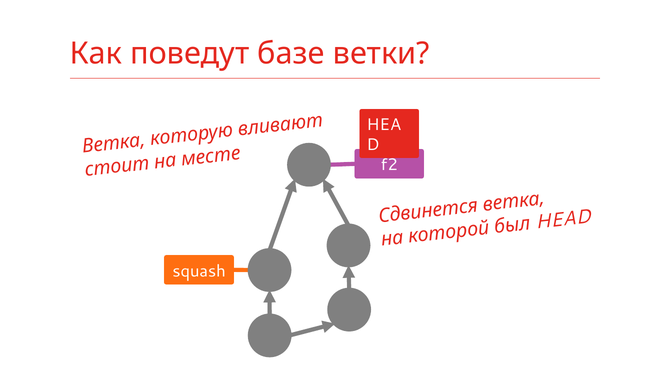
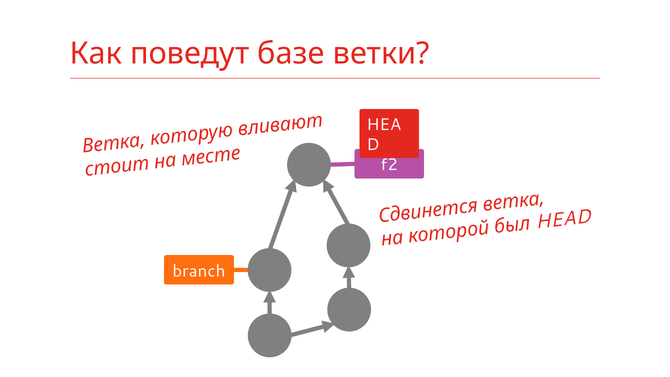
squash: squash -> branch (199, 271)
